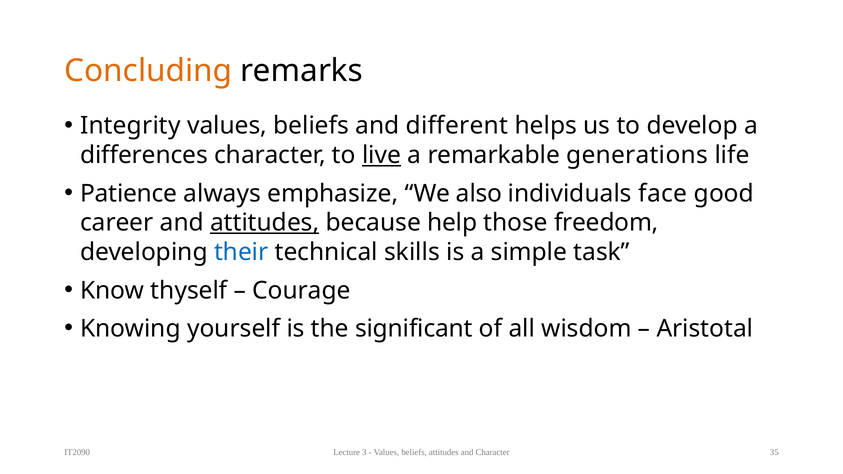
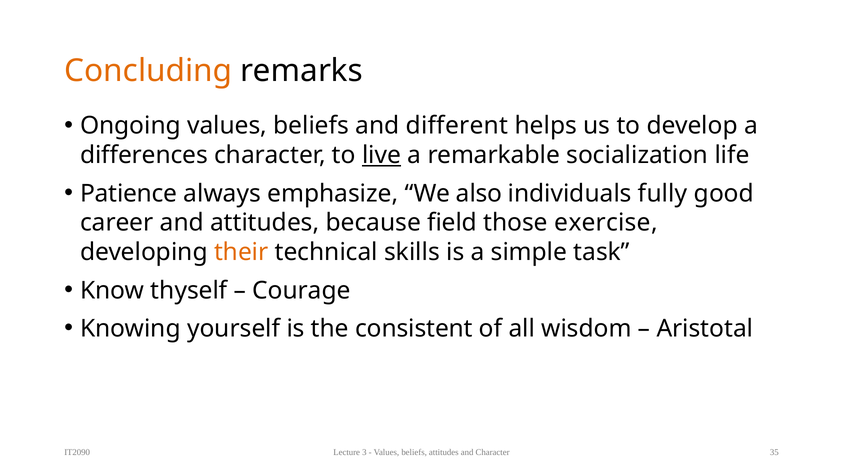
Integrity: Integrity -> Ongoing (130, 126)
generations: generations -> socialization (637, 155)
face: face -> fully (663, 193)
attitudes underline: present -> none (265, 223)
help: help -> field (452, 223)
freedom: freedom -> exercise (606, 223)
their colour: blue -> orange (241, 252)
significant: significant -> consistent (414, 329)
